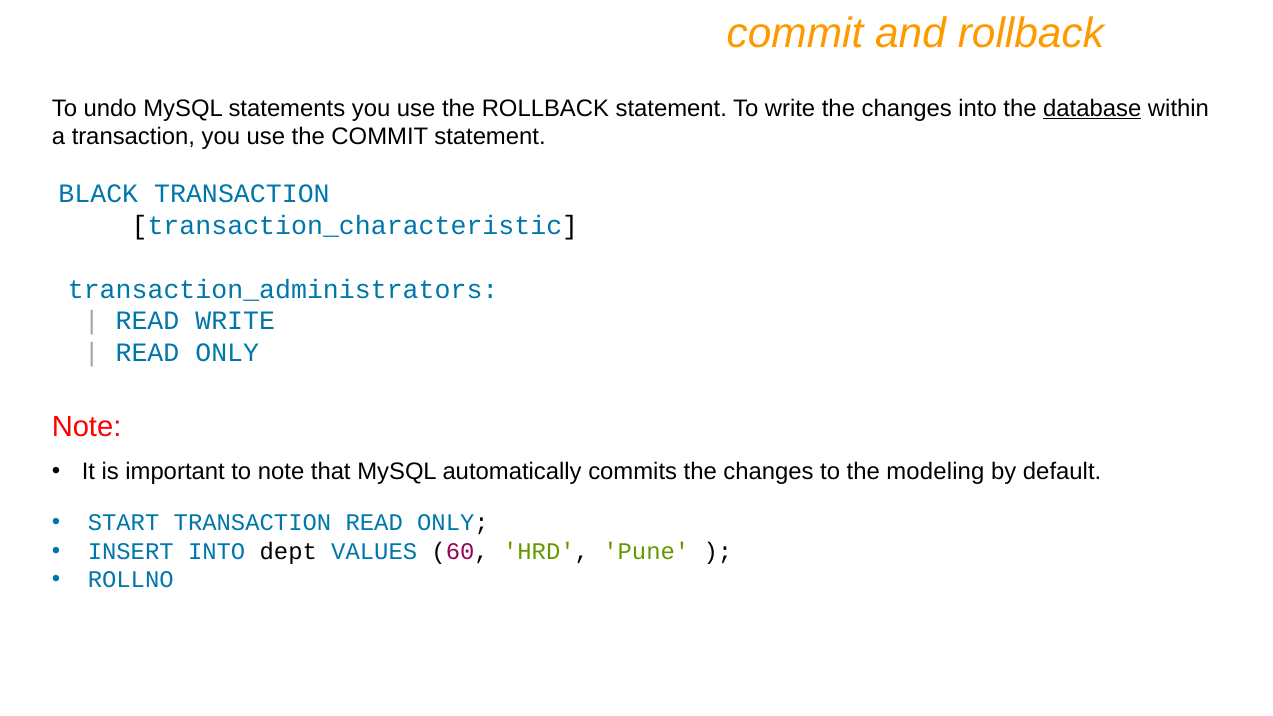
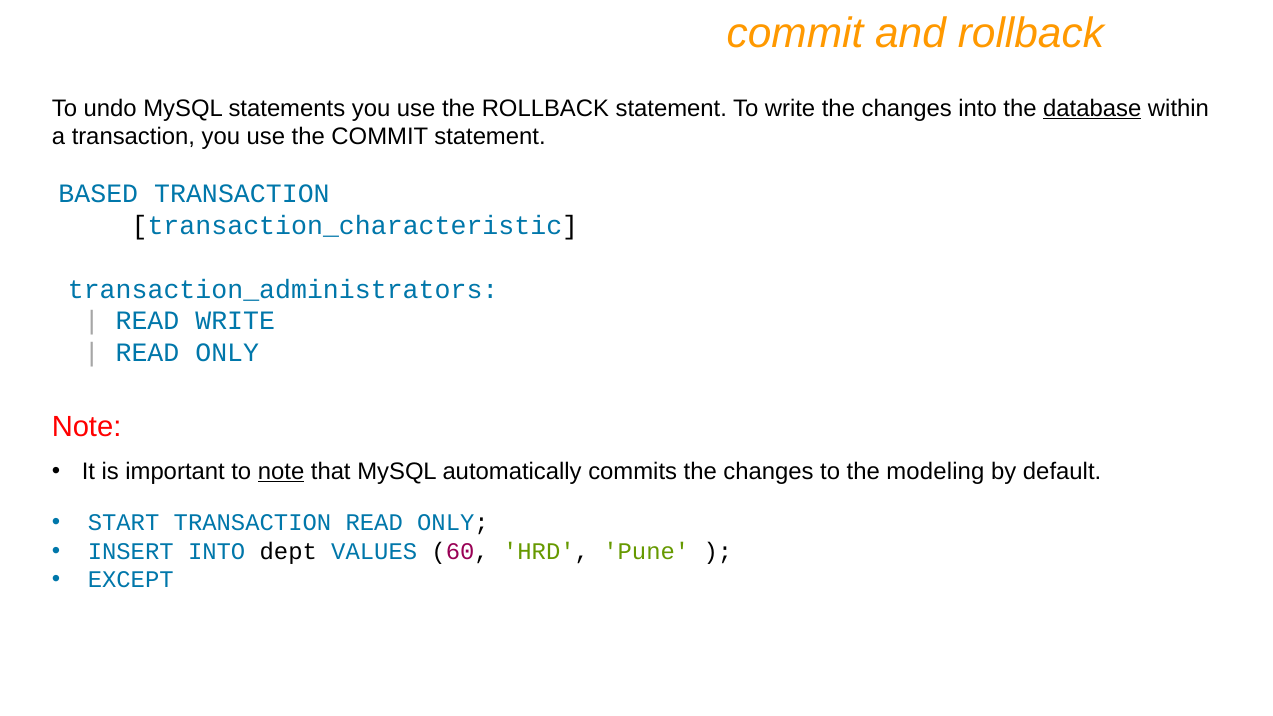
BLACK: BLACK -> BASED (98, 194)
note underline: none -> present (281, 472)
ROLLNO: ROLLNO -> EXCEPT (131, 580)
